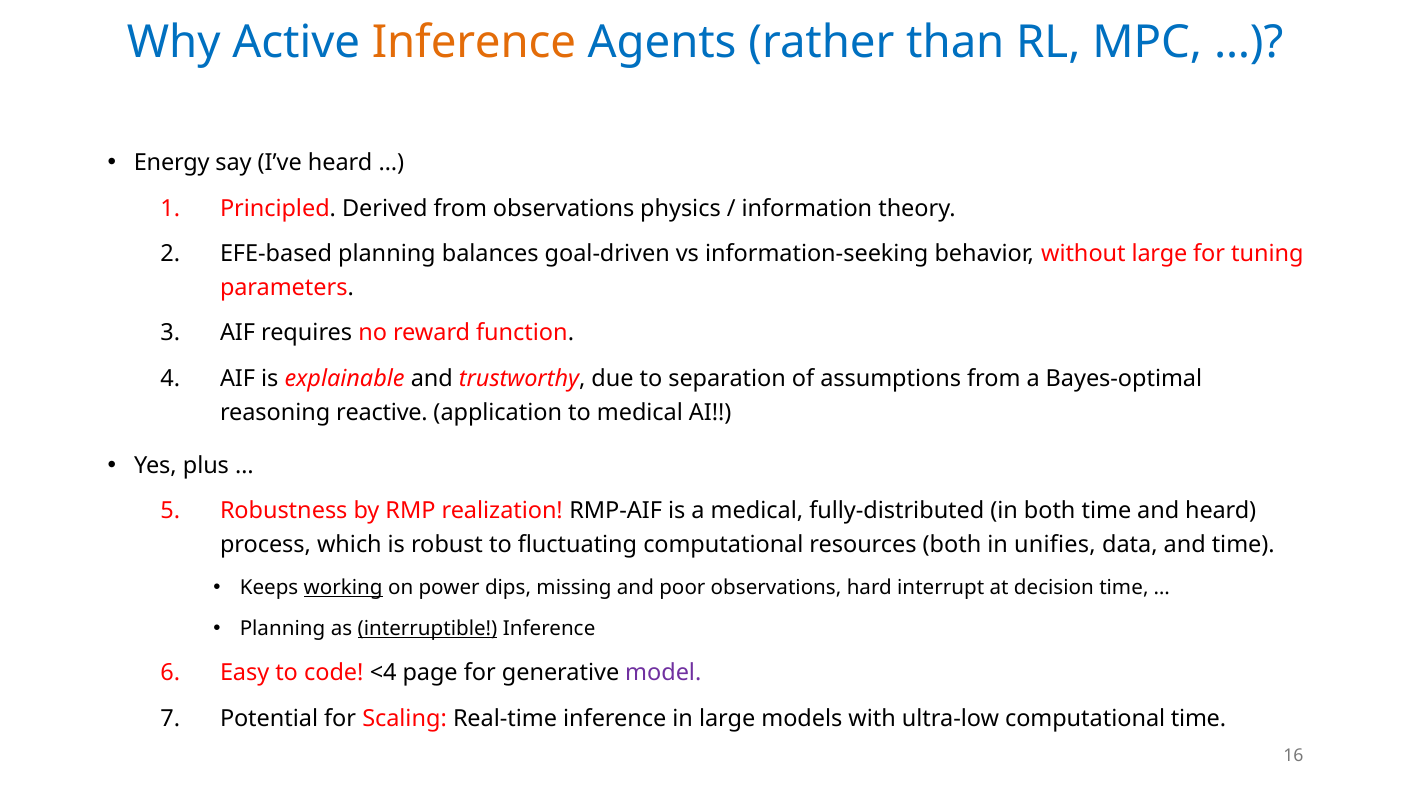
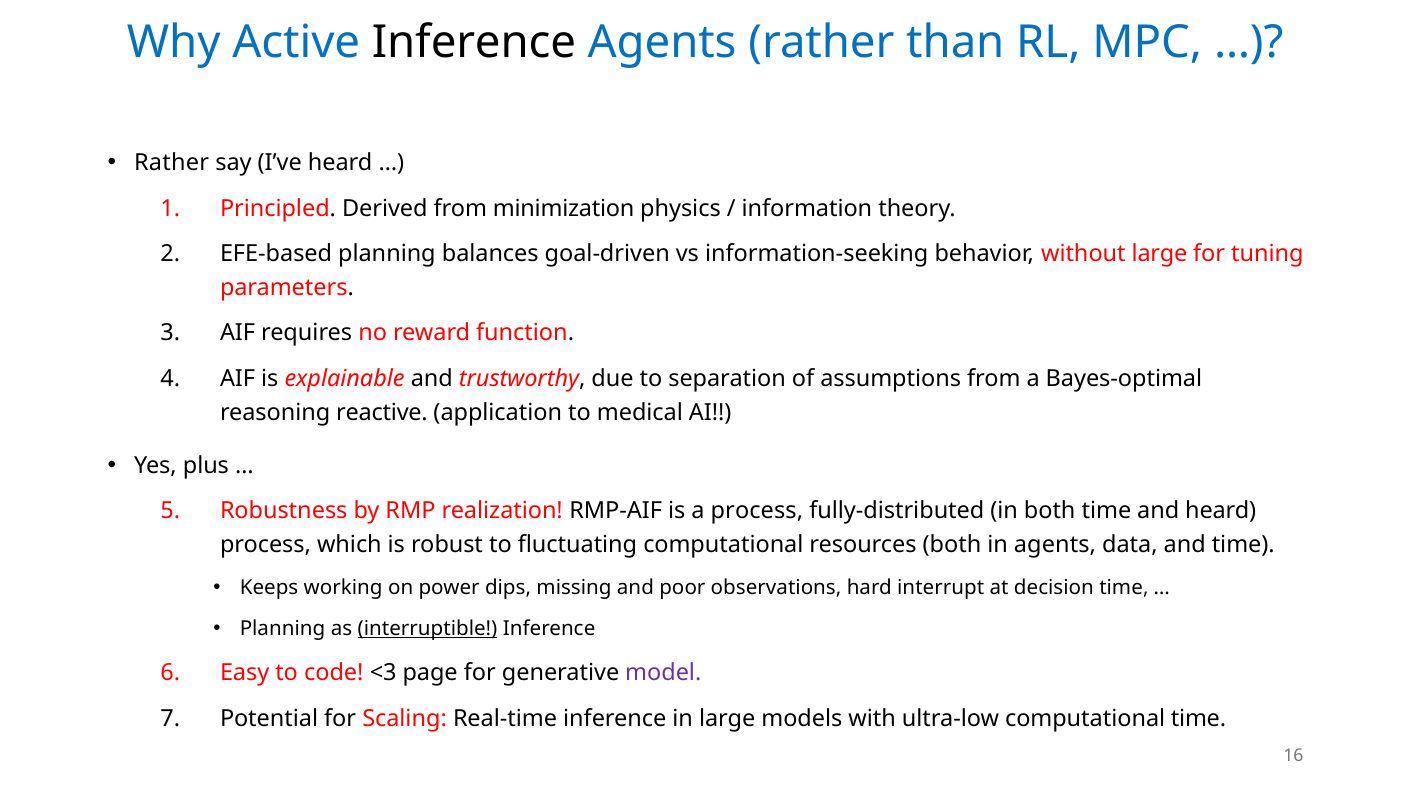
Inference colour: orange -> black (474, 43)
Energy: Energy -> Rather (172, 163)
from observations: observations -> minimization (564, 208)
a medical: medical -> process (757, 511)
in unifies: unifies -> agents (1055, 545)
working underline: present -> none (343, 588)
<4: <4 -> <3 (383, 674)
